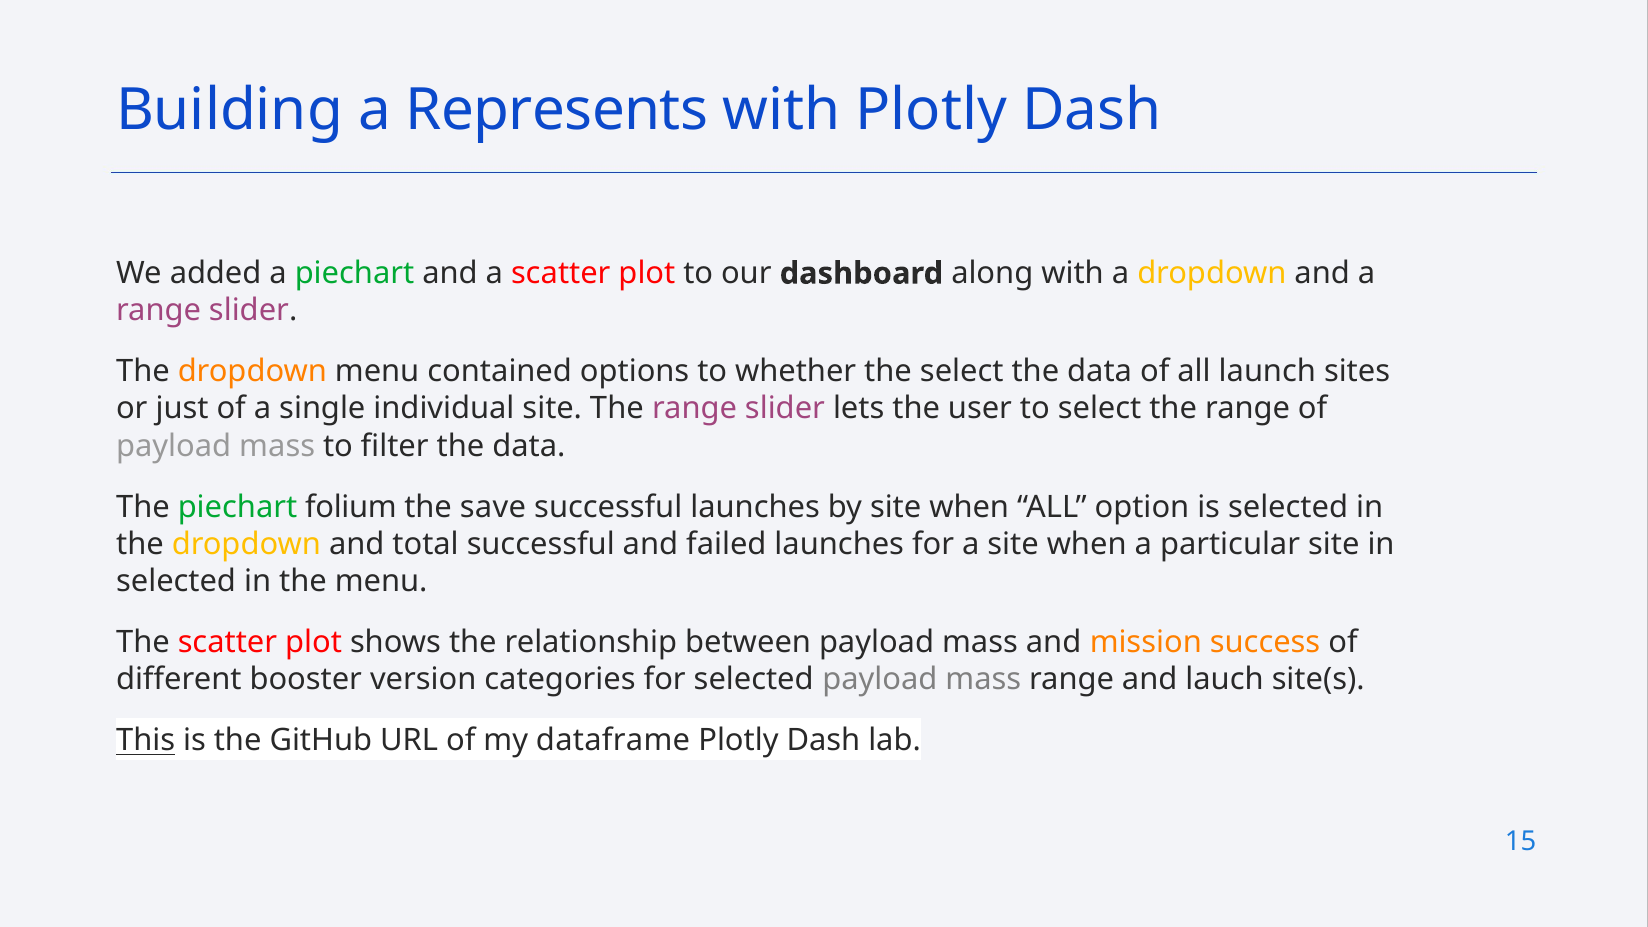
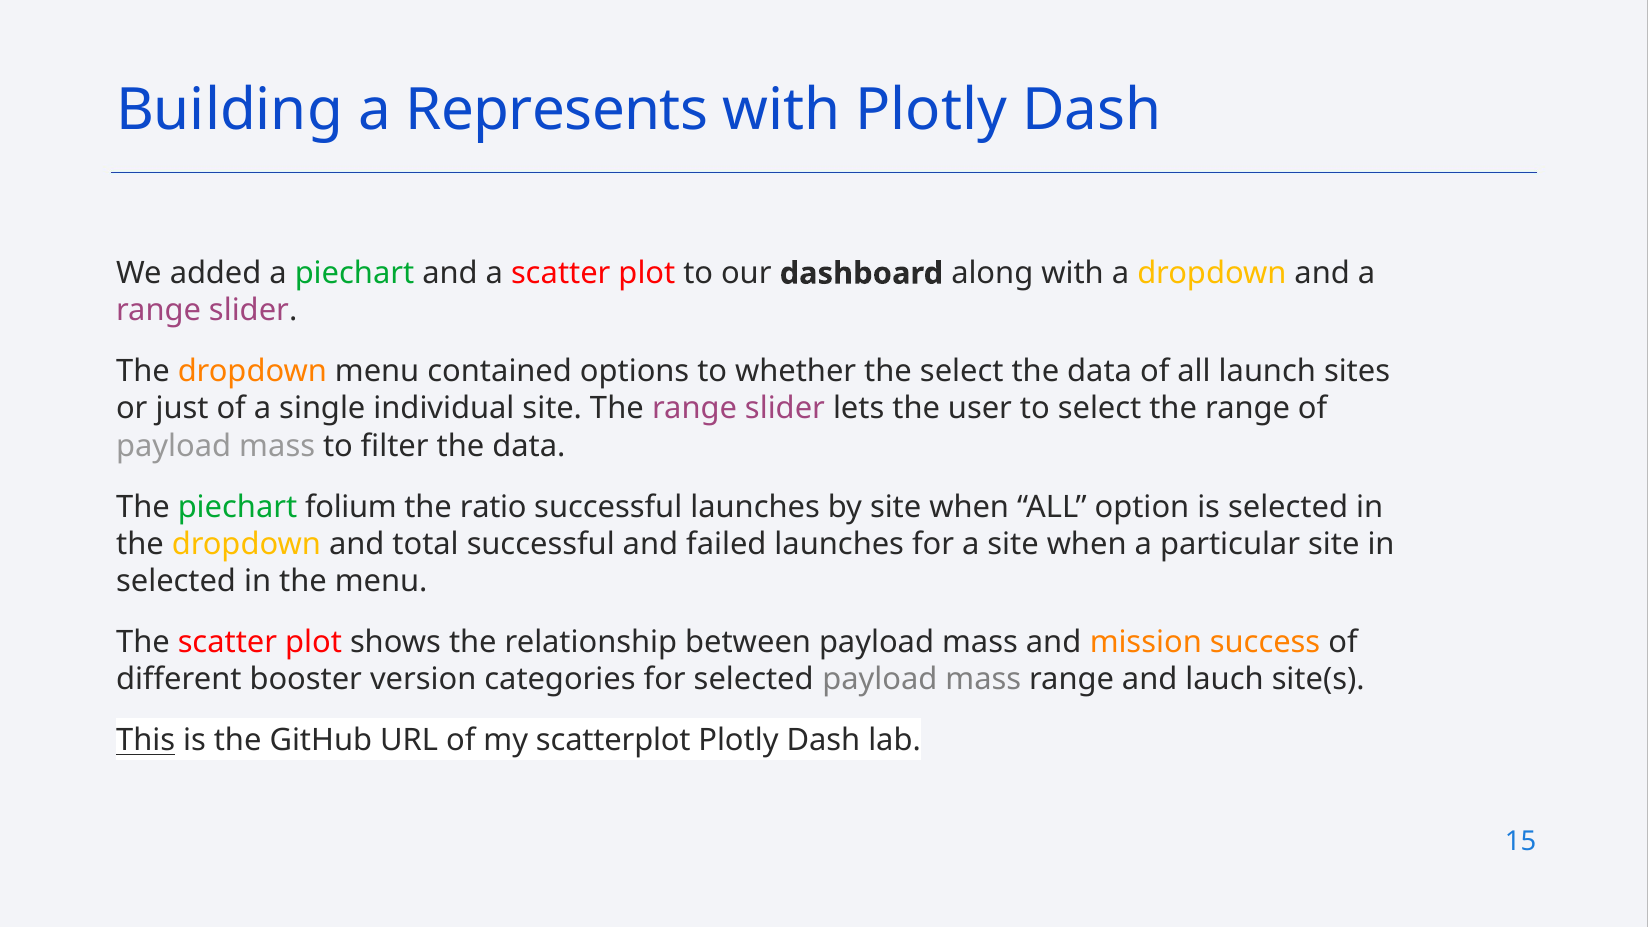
save: save -> ratio (493, 507)
dataframe: dataframe -> scatterplot (613, 740)
